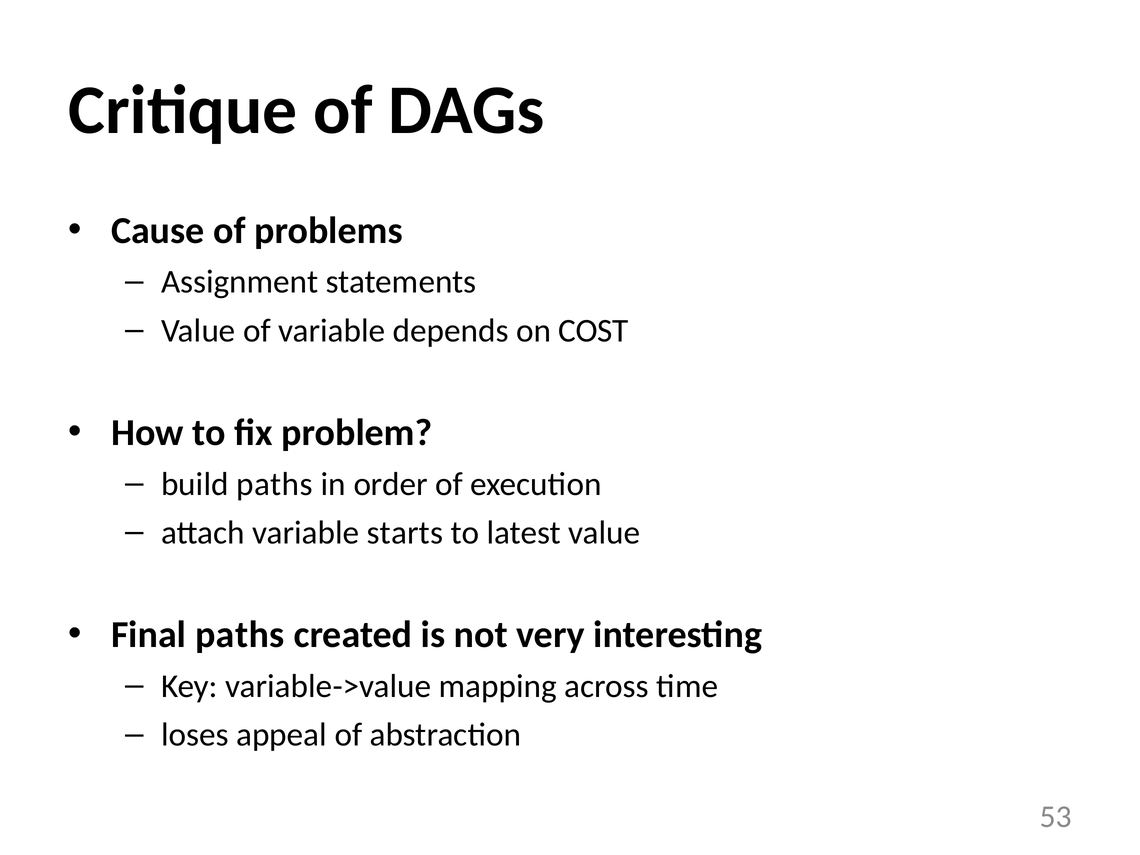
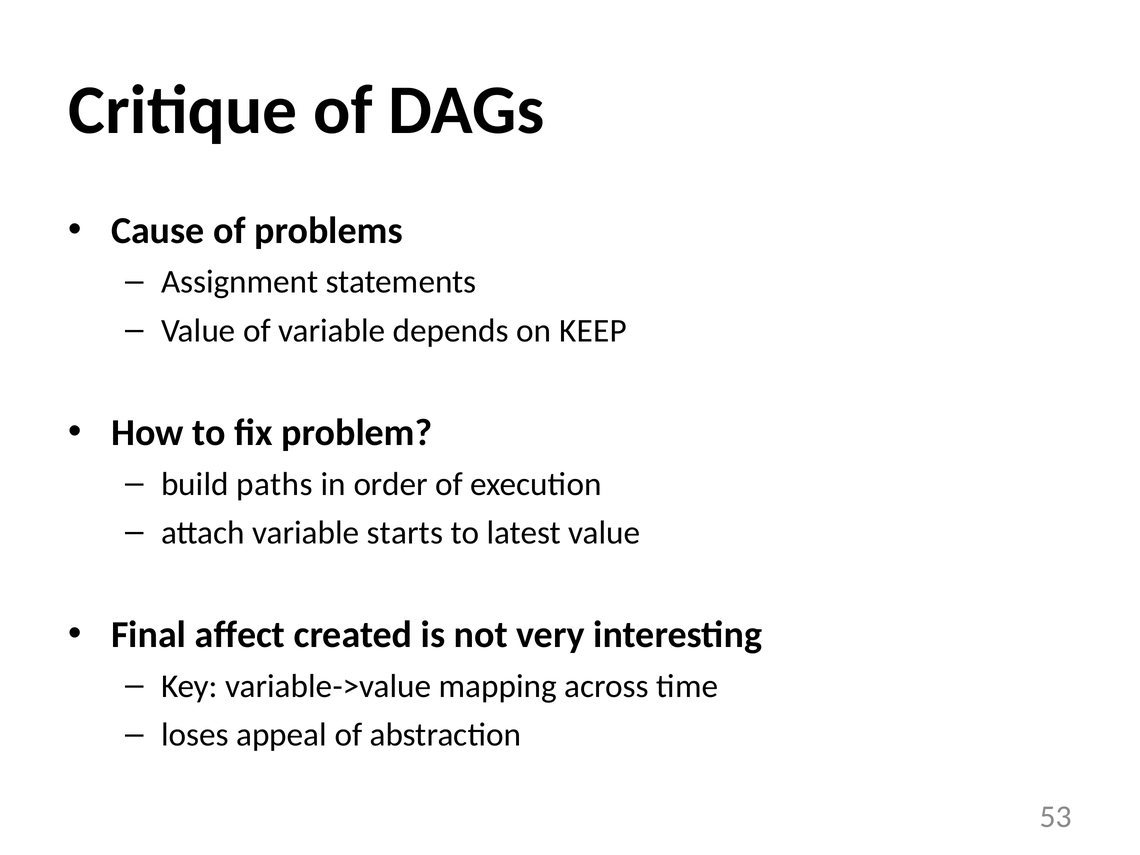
COST: COST -> KEEP (593, 331)
Final paths: paths -> affect (240, 635)
